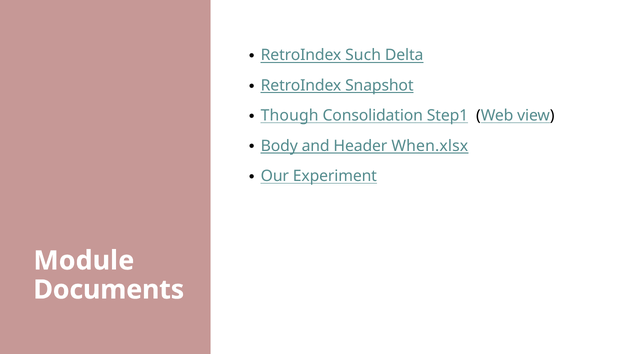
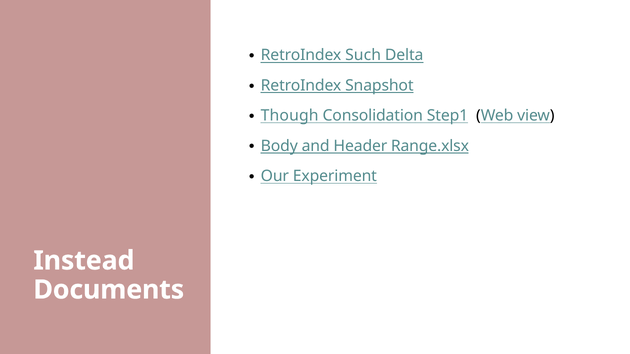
When.xlsx: When.xlsx -> Range.xlsx (430, 146)
Module: Module -> Instead (84, 261)
